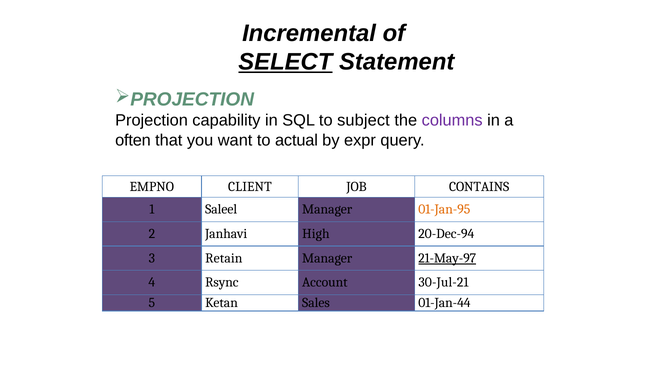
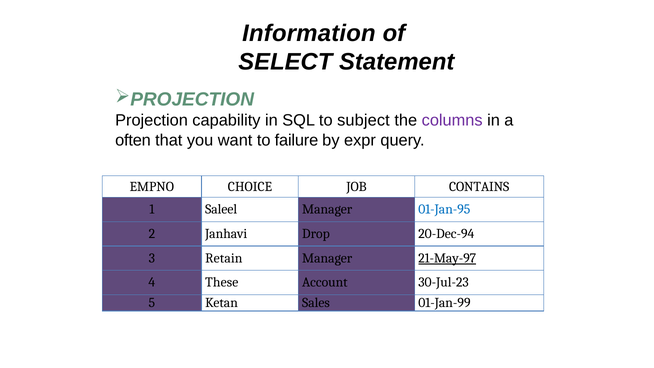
Incremental: Incremental -> Information (309, 33)
SELECT underline: present -> none (285, 62)
actual: actual -> failure (296, 140)
CLIENT: CLIENT -> CHOICE (250, 186)
01-Jan-95 colour: orange -> blue (444, 209)
High: High -> Drop (316, 234)
Rsync: Rsync -> These (222, 282)
30-Jul-21: 30-Jul-21 -> 30-Jul-23 (444, 282)
01-Jan-44: 01-Jan-44 -> 01-Jan-99 (444, 303)
